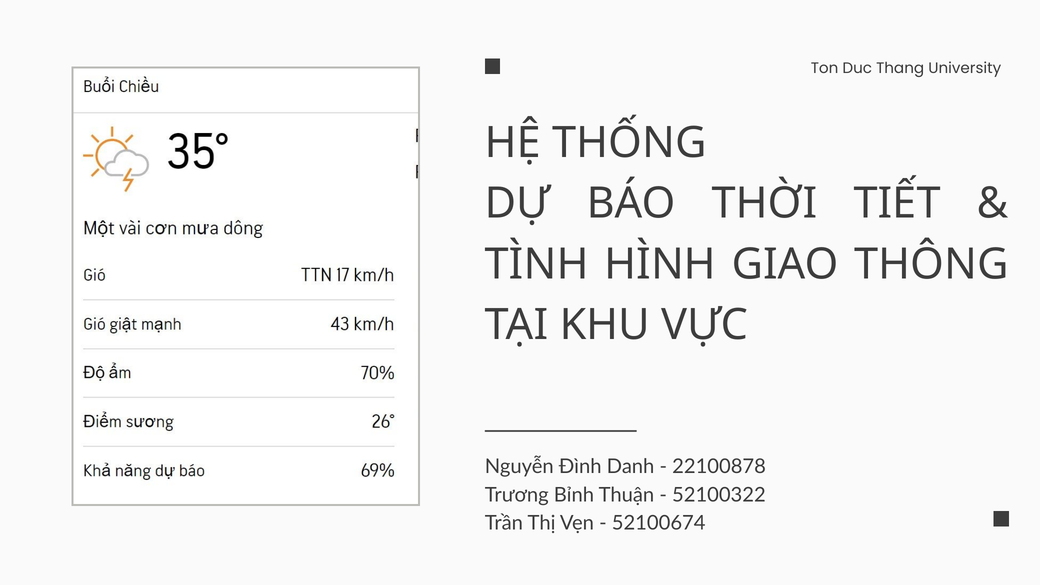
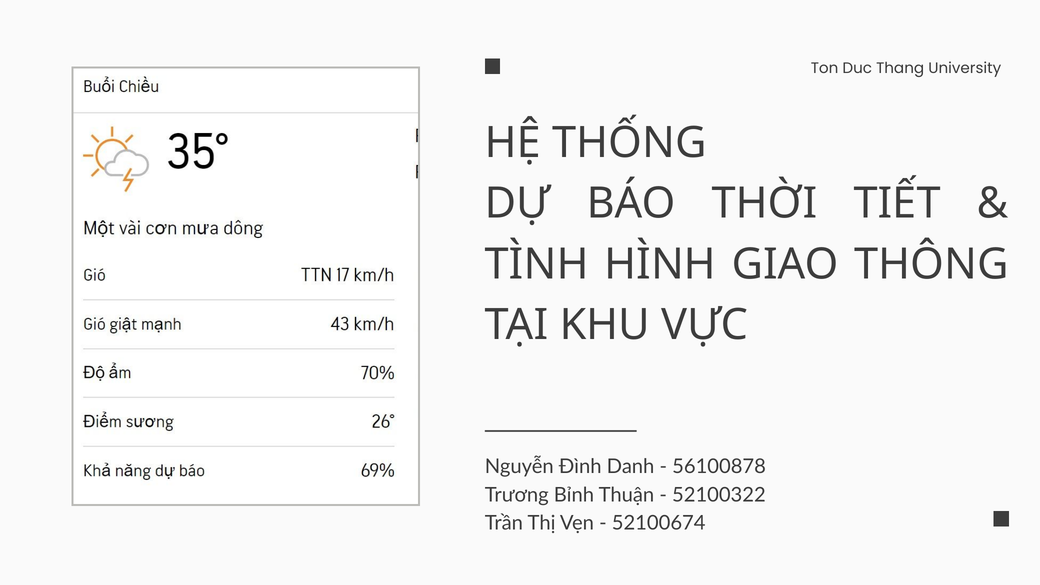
22100878: 22100878 -> 56100878 (719, 467)
